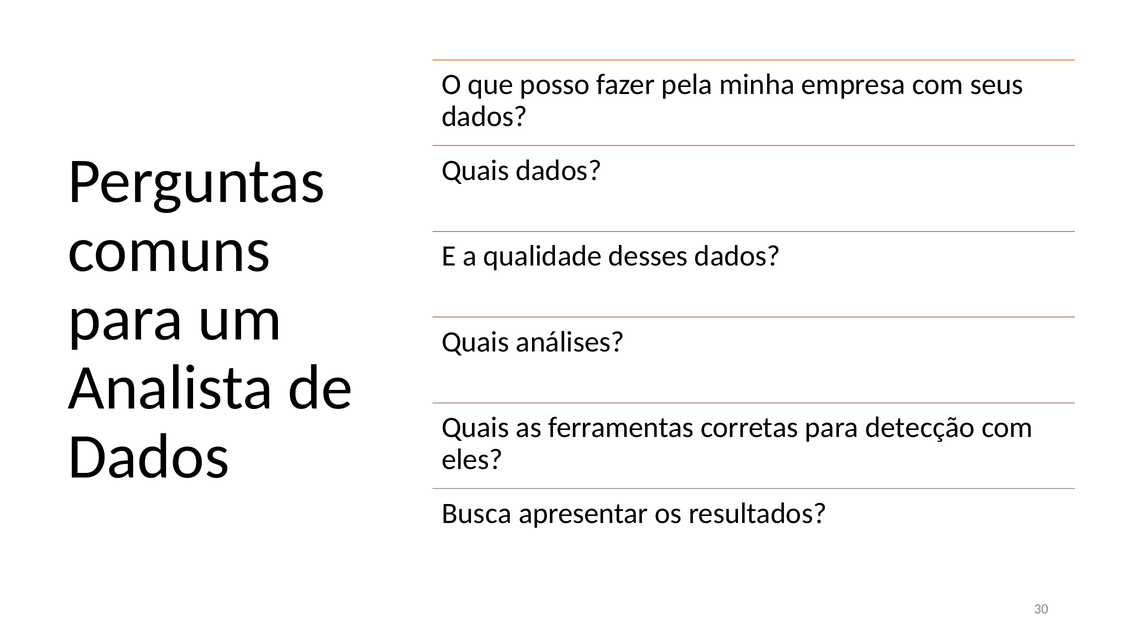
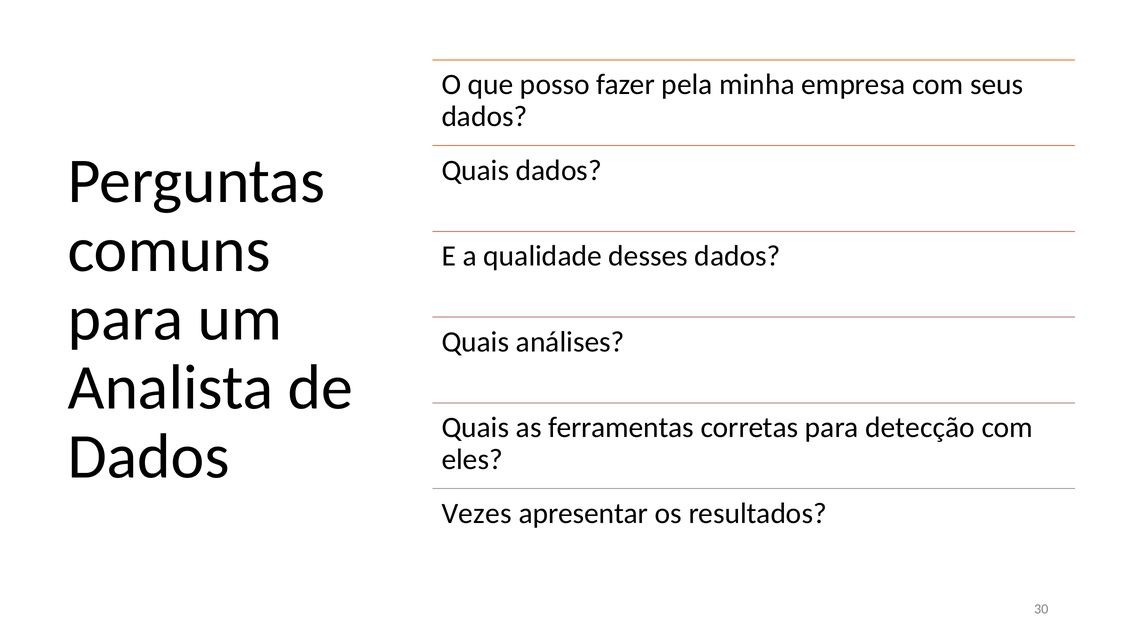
Busca: Busca -> Vezes (477, 514)
